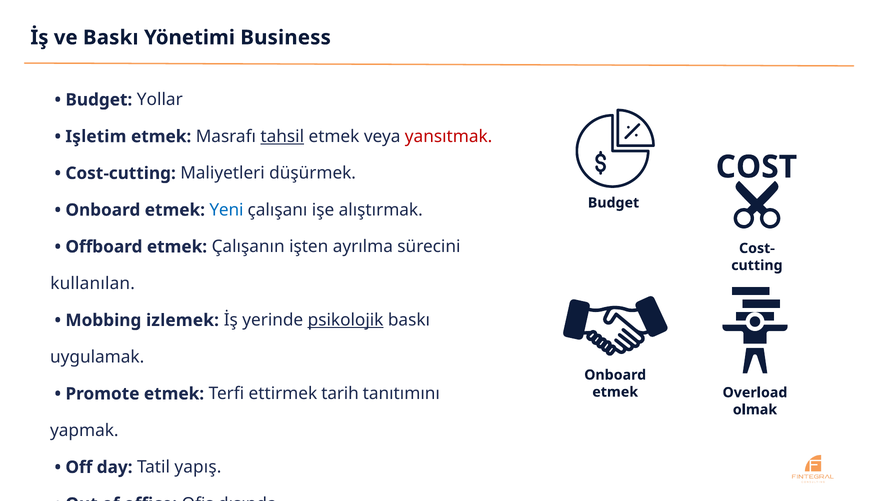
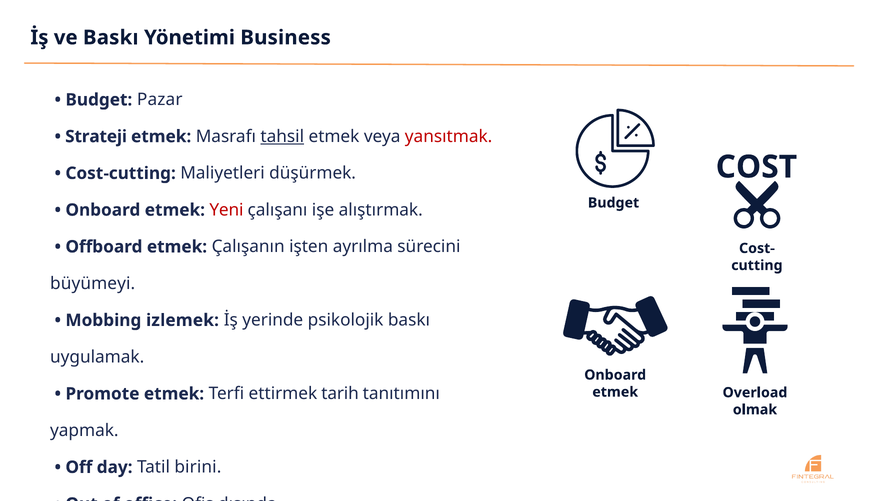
Yollar: Yollar -> Pazar (160, 100)
Işletim: Işletim -> Strateji (96, 136)
Yeni colour: blue -> red (226, 210)
kullanılan: kullanılan -> büyümeyi (93, 283)
psikolojik underline: present -> none (346, 320)
yapış: yapış -> birini (198, 467)
